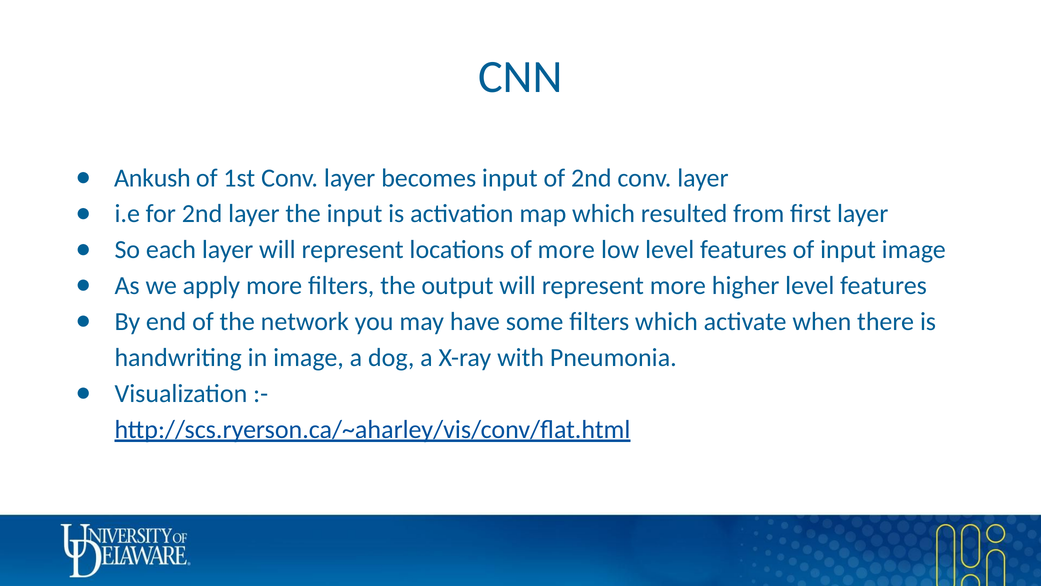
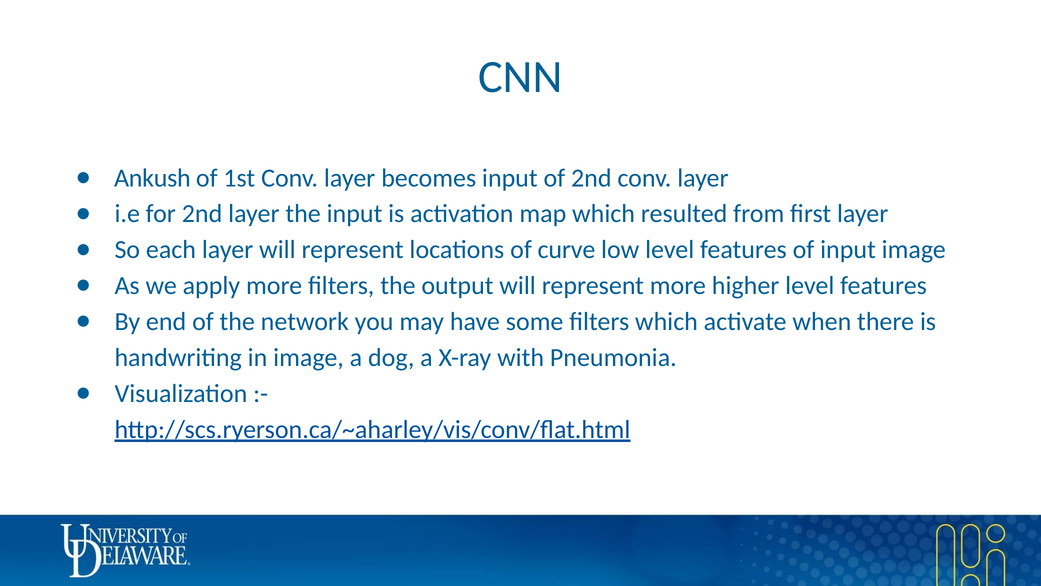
of more: more -> curve (566, 250)
